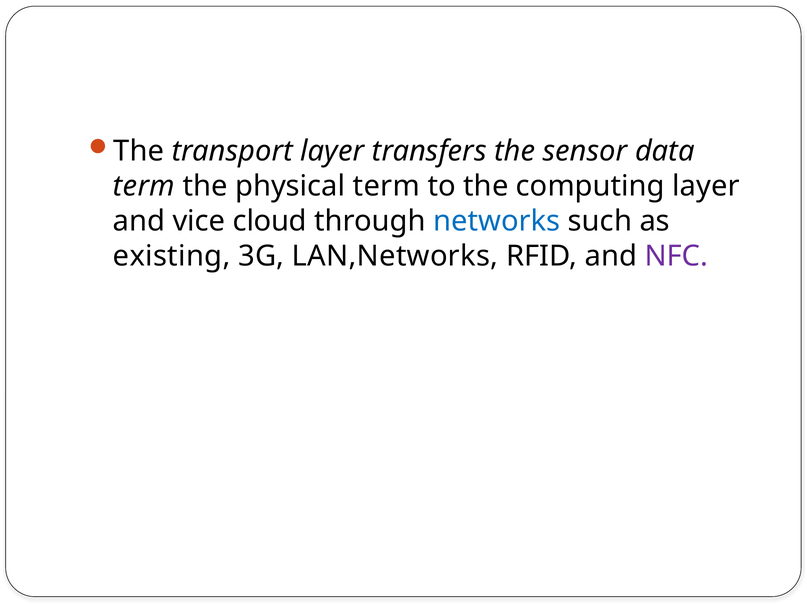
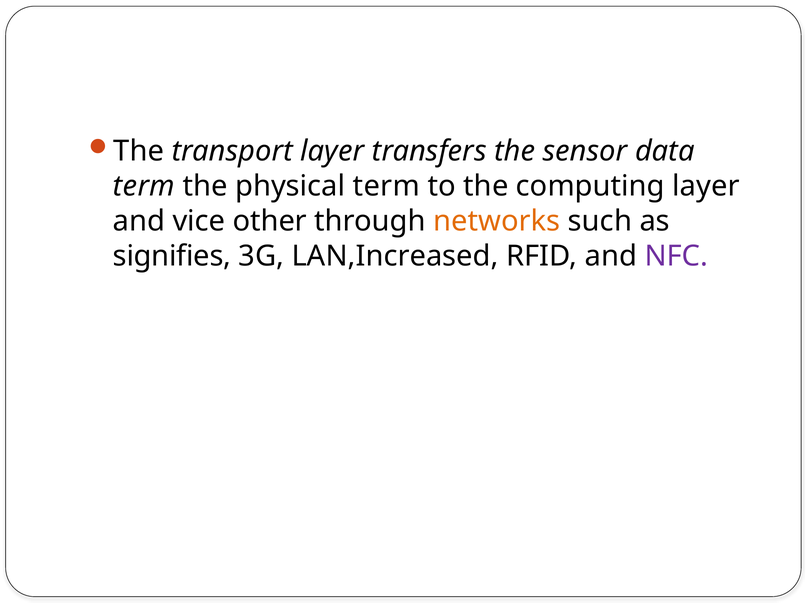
cloud: cloud -> other (270, 221)
networks colour: blue -> orange (497, 221)
existing: existing -> signifies (172, 256)
LAN,Networks: LAN,Networks -> LAN,Increased (395, 256)
